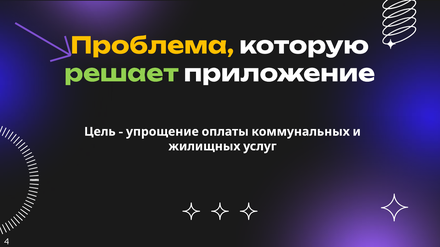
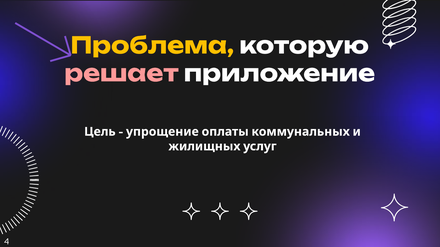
решает colour: light green -> pink (122, 74)
